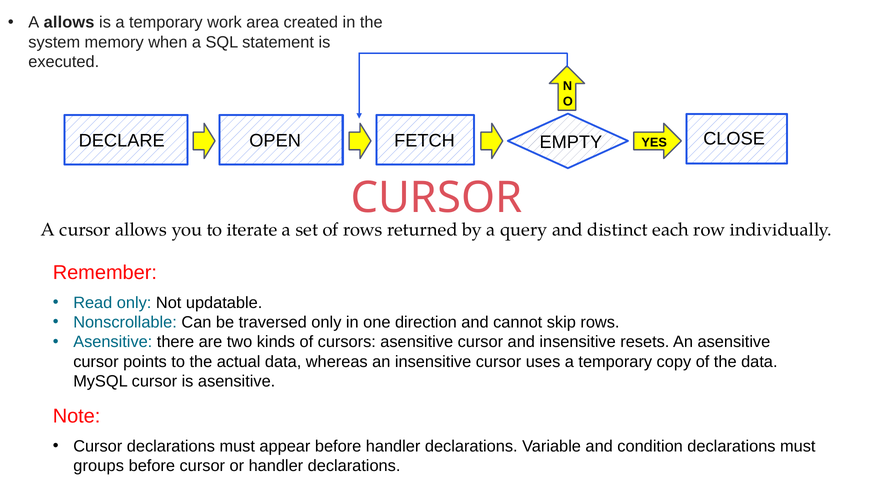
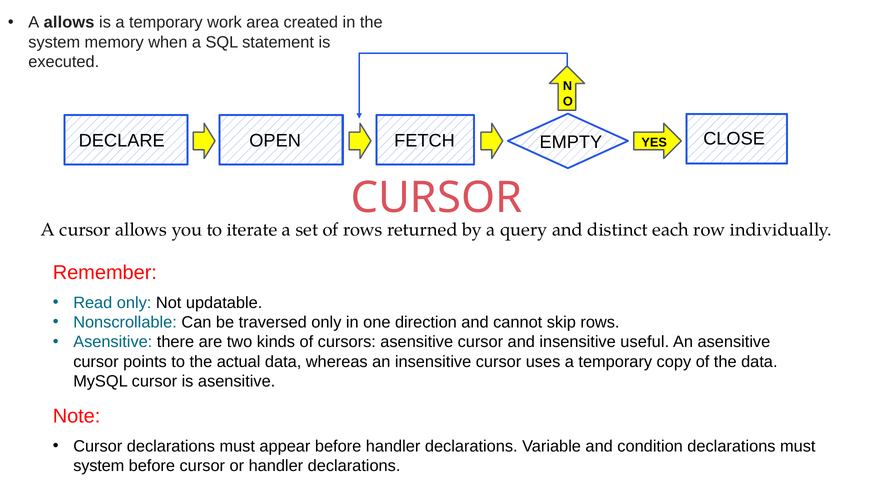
resets: resets -> useful (645, 342)
groups: groups -> system (99, 466)
